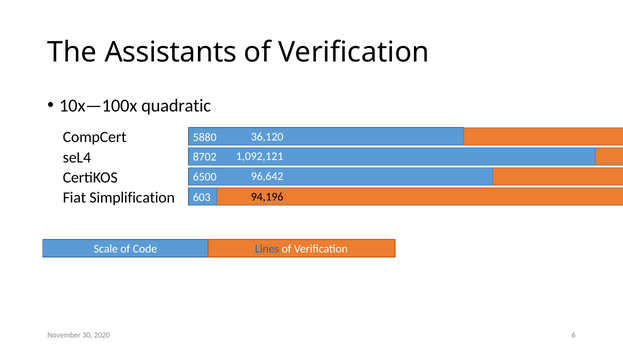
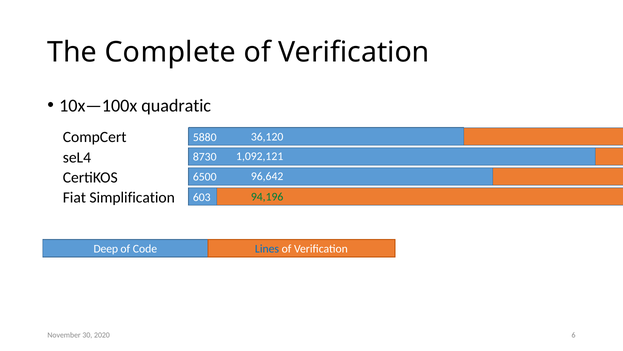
Assistants: Assistants -> Complete (170, 52)
8702: 8702 -> 8730 (205, 156)
94,196 colour: black -> green (267, 197)
Scale: Scale -> Deep (106, 249)
